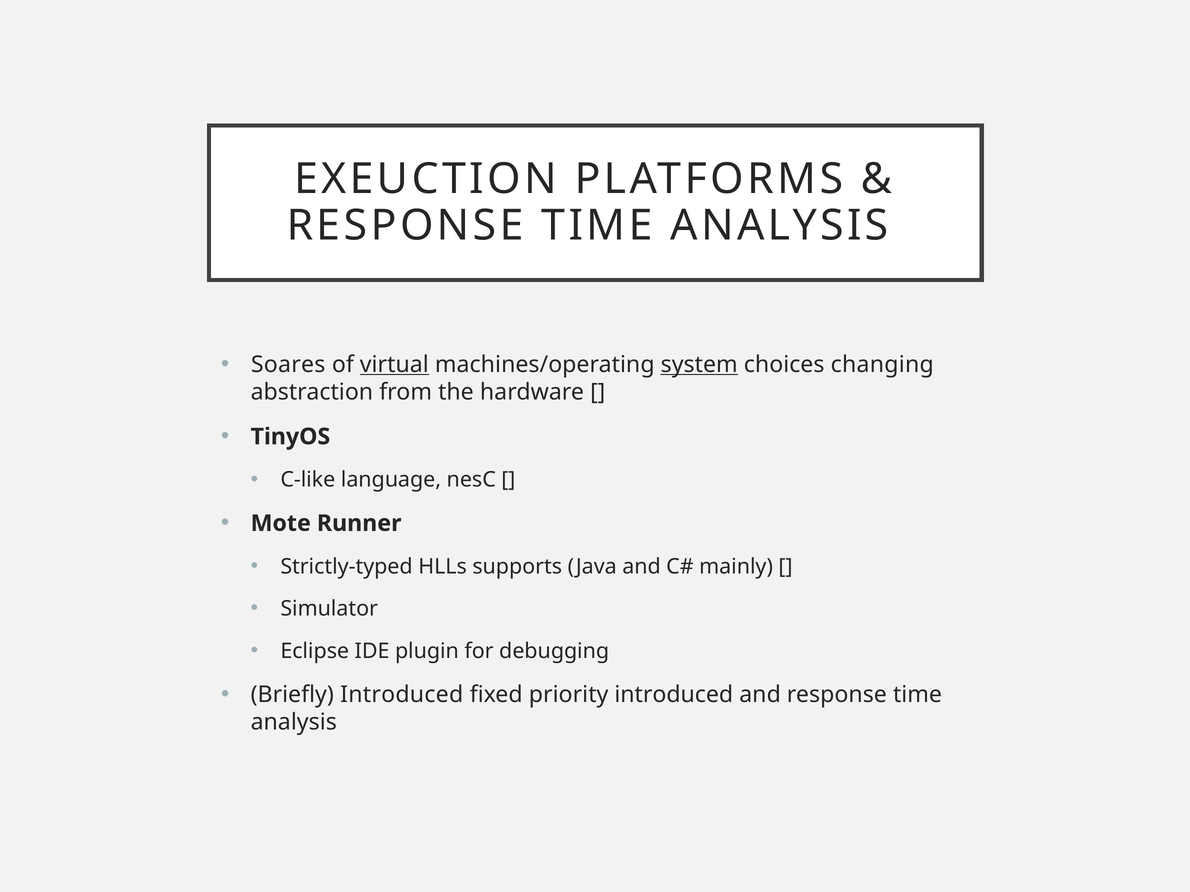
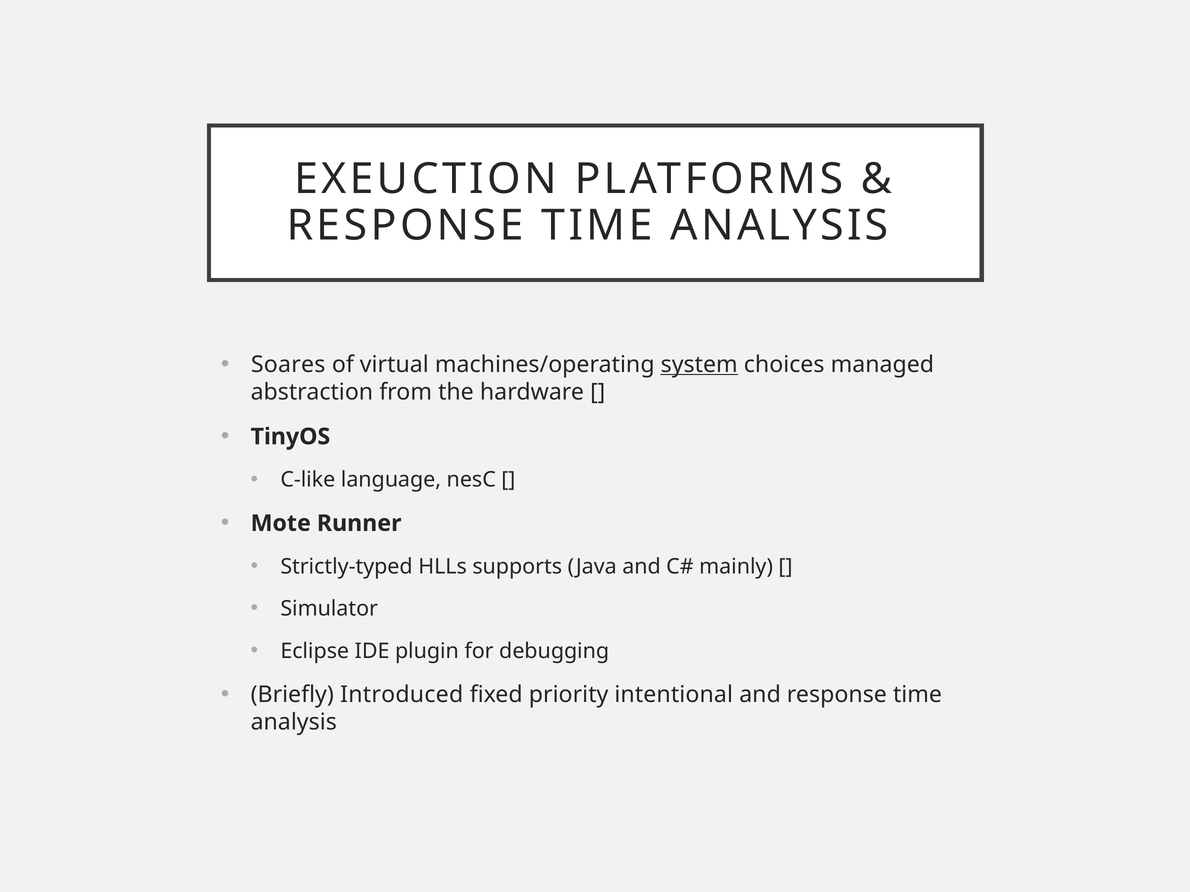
virtual underline: present -> none (394, 365)
changing: changing -> managed (882, 365)
priority introduced: introduced -> intentional (674, 695)
